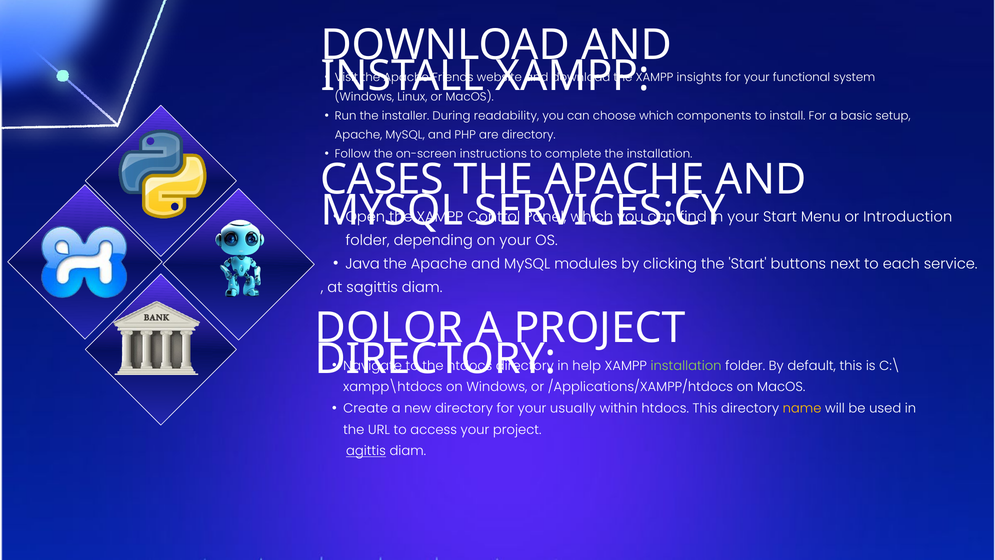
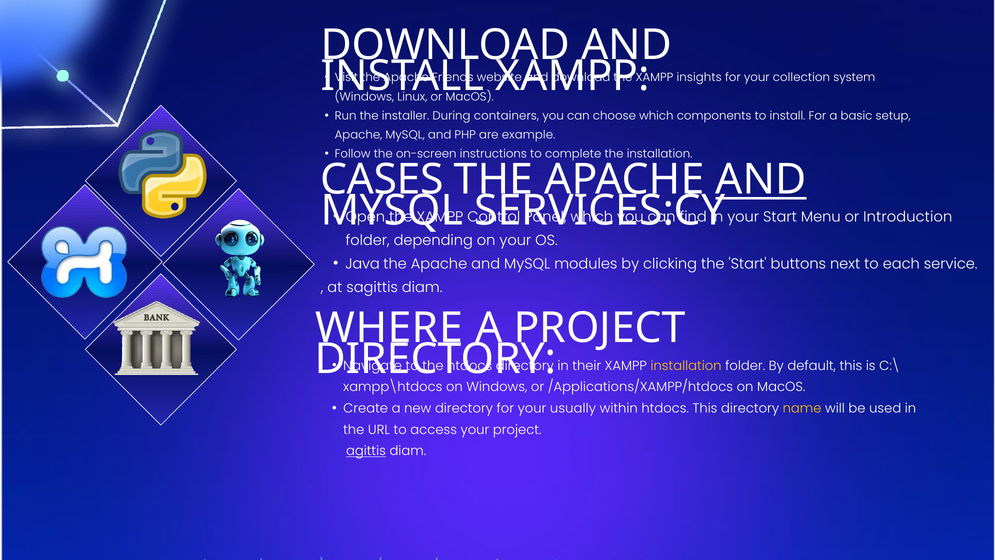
functional: functional -> collection (801, 78)
readability: readability -> containers (506, 116)
are directory: directory -> example (529, 135)
AND underline: none -> present (761, 180)
DOLOR: DOLOR -> WHERE (389, 328)
help: help -> their (587, 366)
installation colour: light green -> yellow (686, 366)
